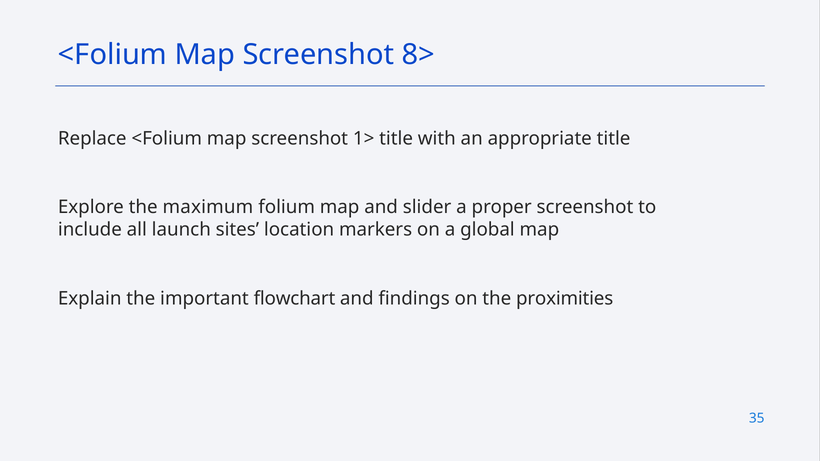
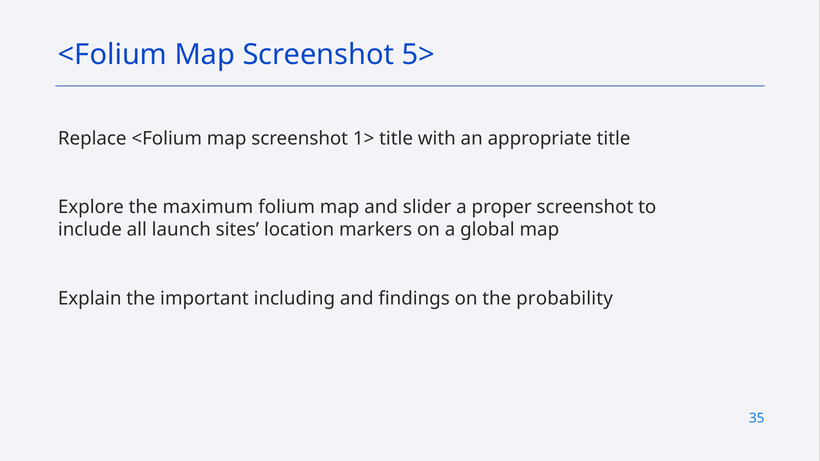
8>: 8> -> 5> (418, 55)
flowchart: flowchart -> including (294, 299)
proximities: proximities -> probability (564, 299)
